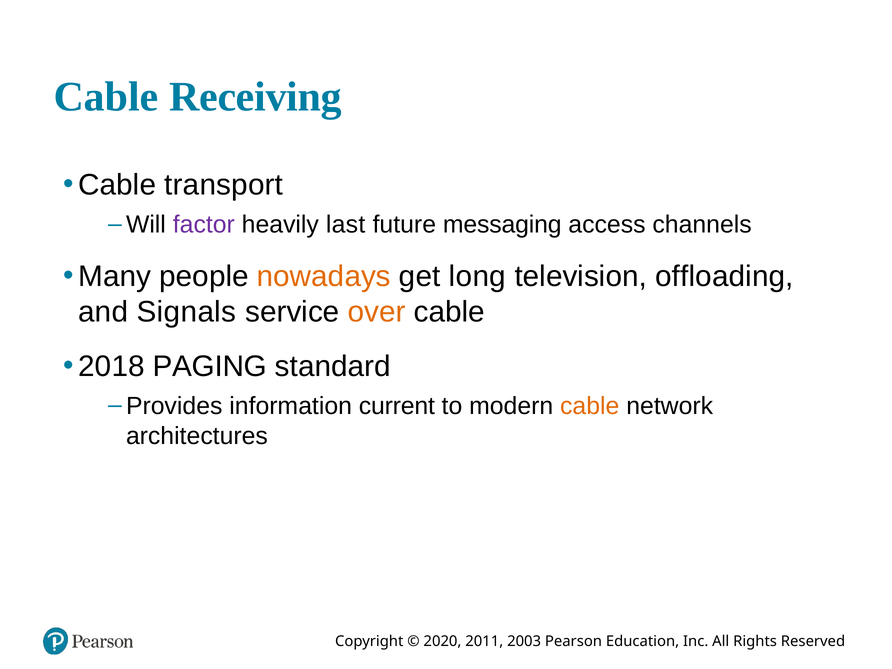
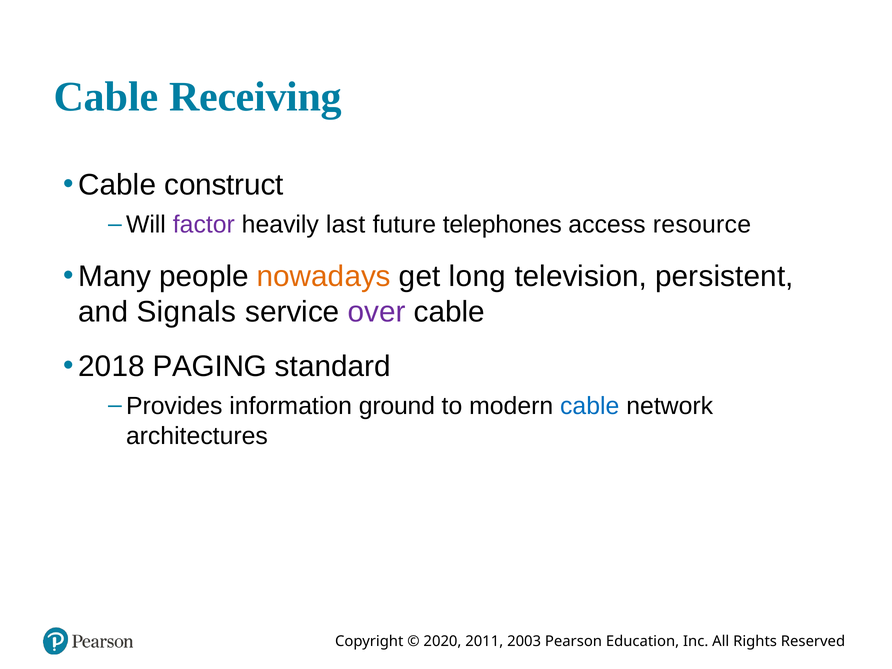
transport: transport -> construct (224, 185)
messaging: messaging -> telephones (502, 225)
channels: channels -> resource (702, 225)
offloading: offloading -> persistent (724, 276)
over colour: orange -> purple (377, 312)
current: current -> ground (397, 406)
cable colour: orange -> blue (590, 406)
